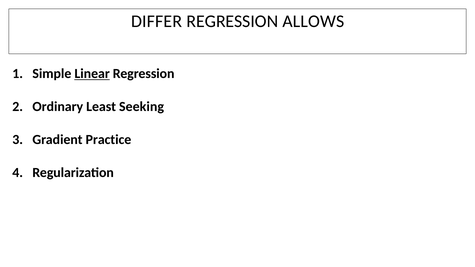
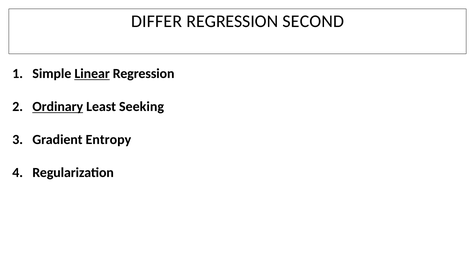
ALLOWS: ALLOWS -> SECOND (313, 21)
Ordinary underline: none -> present (58, 107)
Practice: Practice -> Entropy (108, 140)
